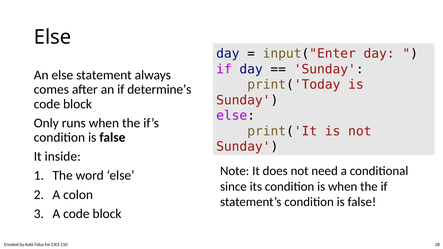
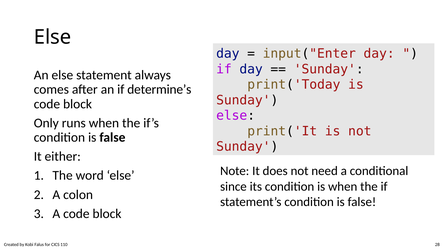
inside: inside -> either (63, 157)
